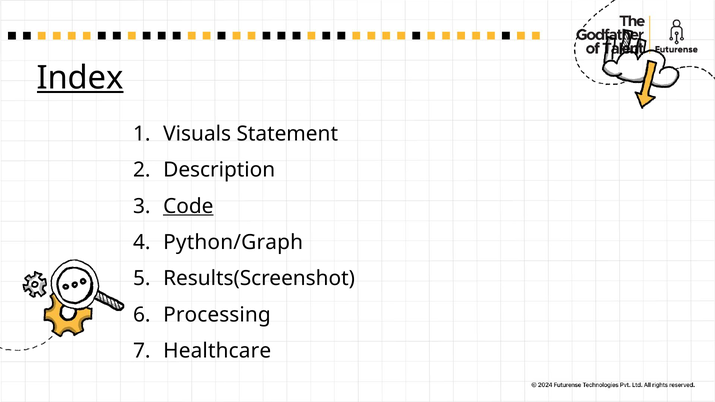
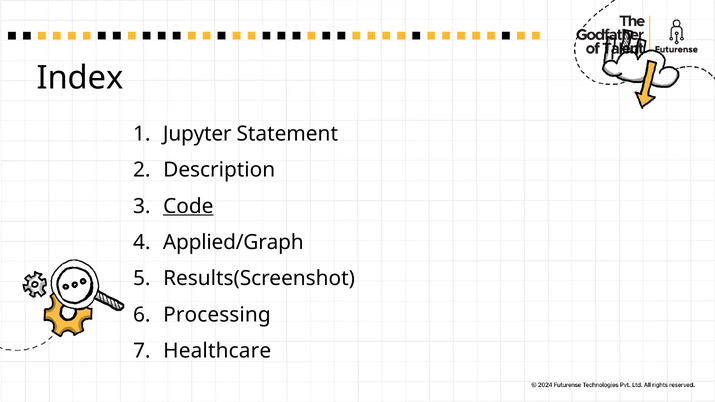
Index underline: present -> none (80, 78)
Visuals: Visuals -> Jupyter (197, 134)
Python/Graph: Python/Graph -> Applied/Graph (233, 242)
